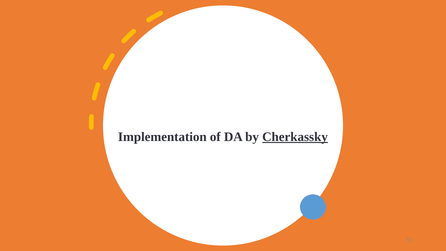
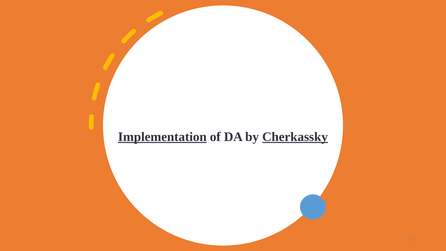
Implementation underline: none -> present (162, 137)
